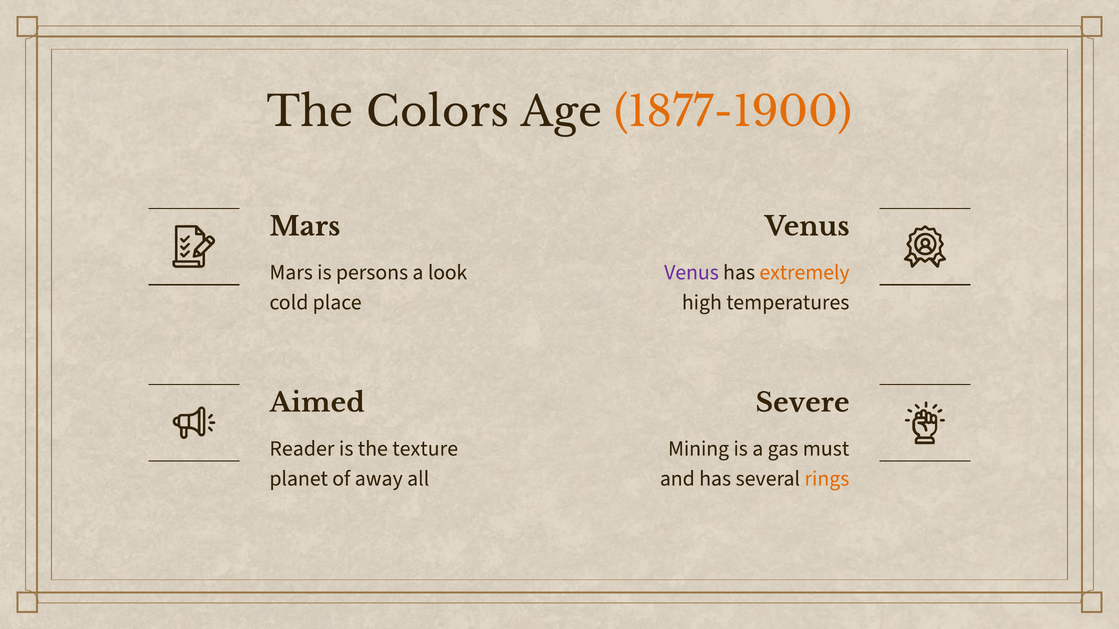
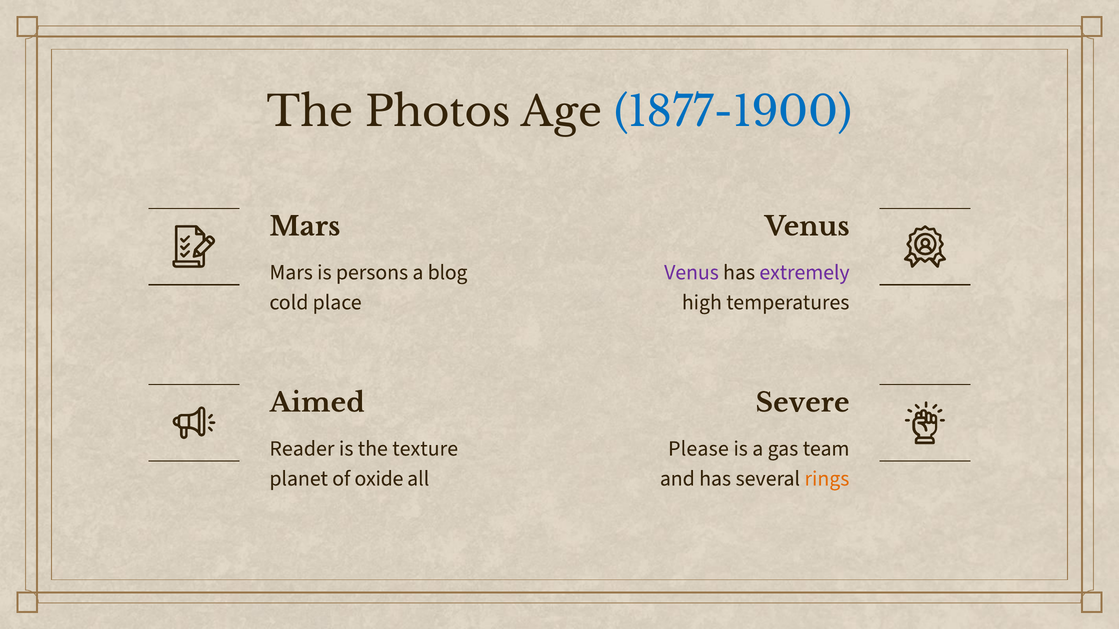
Colors: Colors -> Photos (438, 112)
1877-1900 colour: orange -> blue (733, 112)
look: look -> blog (448, 272)
extremely colour: orange -> purple (804, 272)
Mining: Mining -> Please (698, 449)
must: must -> team (826, 449)
away: away -> oxide (379, 479)
